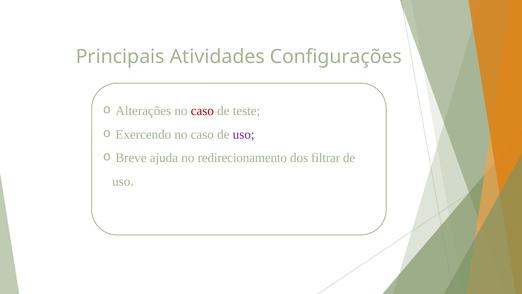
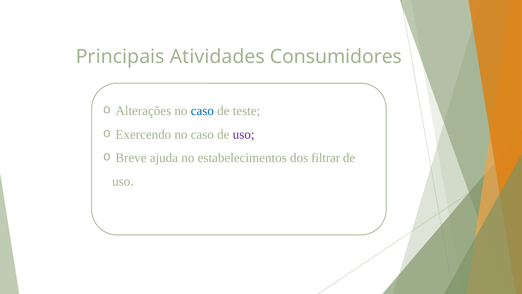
Configurações: Configurações -> Consumidores (336, 57)
caso colour: red -> blue (202, 111)
redirecionamento: redirecionamento -> estabelecimentos (242, 158)
